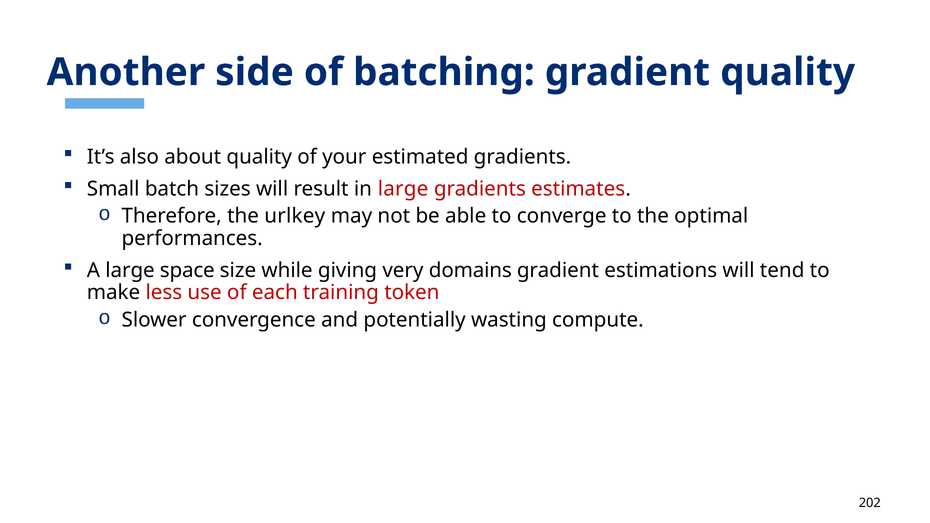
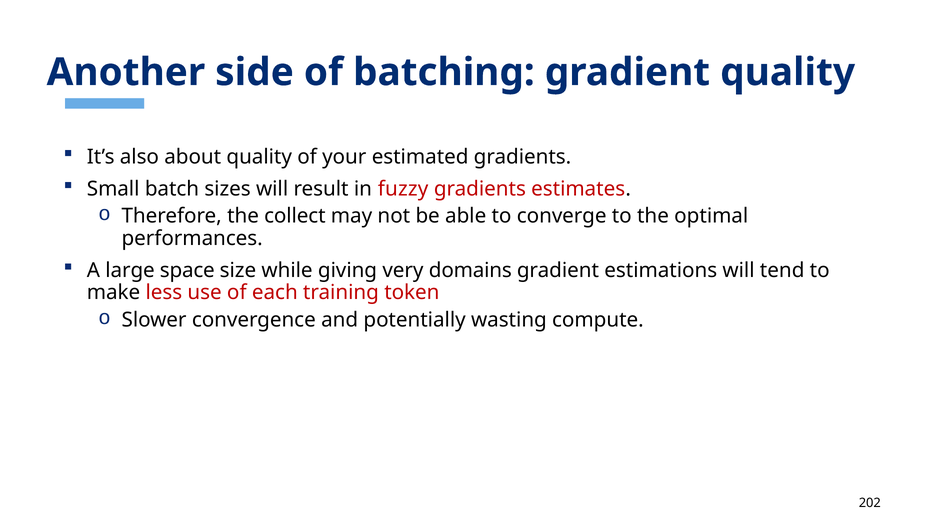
in large: large -> fuzzy (403, 189)
urlkey: urlkey -> collect (295, 216)
